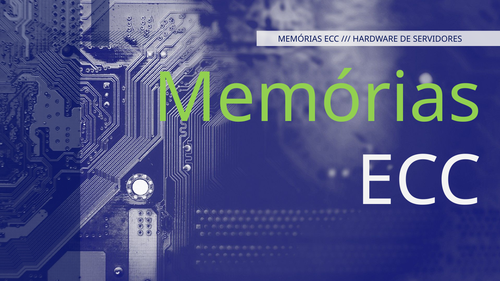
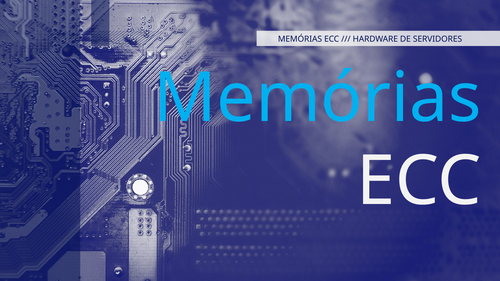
Memórias colour: light green -> light blue (317, 98)
